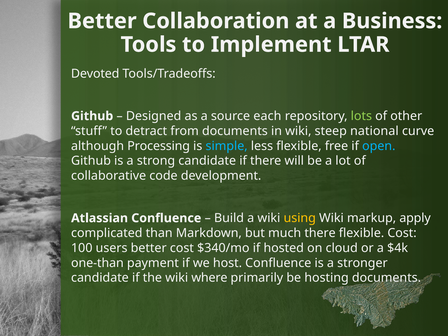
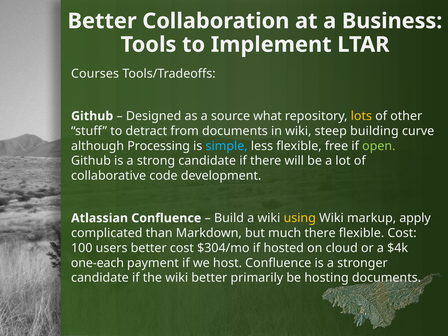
Devoted: Devoted -> Courses (95, 74)
each: each -> what (268, 116)
lots colour: light green -> yellow (361, 116)
national: national -> building (374, 131)
open colour: light blue -> light green (379, 146)
$340/mo: $340/mo -> $304/mo (223, 248)
one-than: one-than -> one-each (97, 263)
wiki where: where -> better (209, 278)
